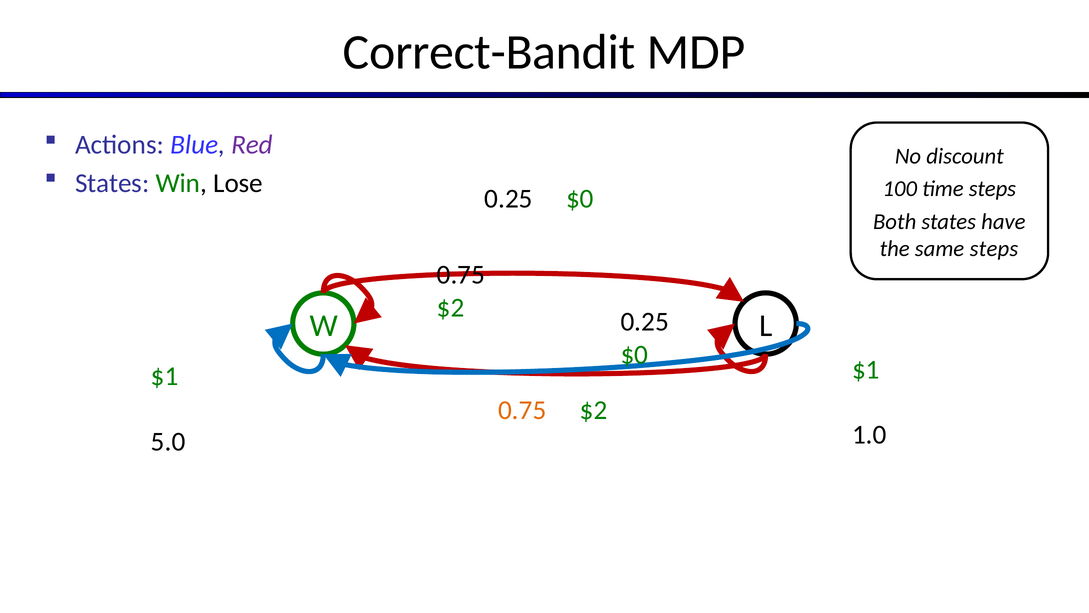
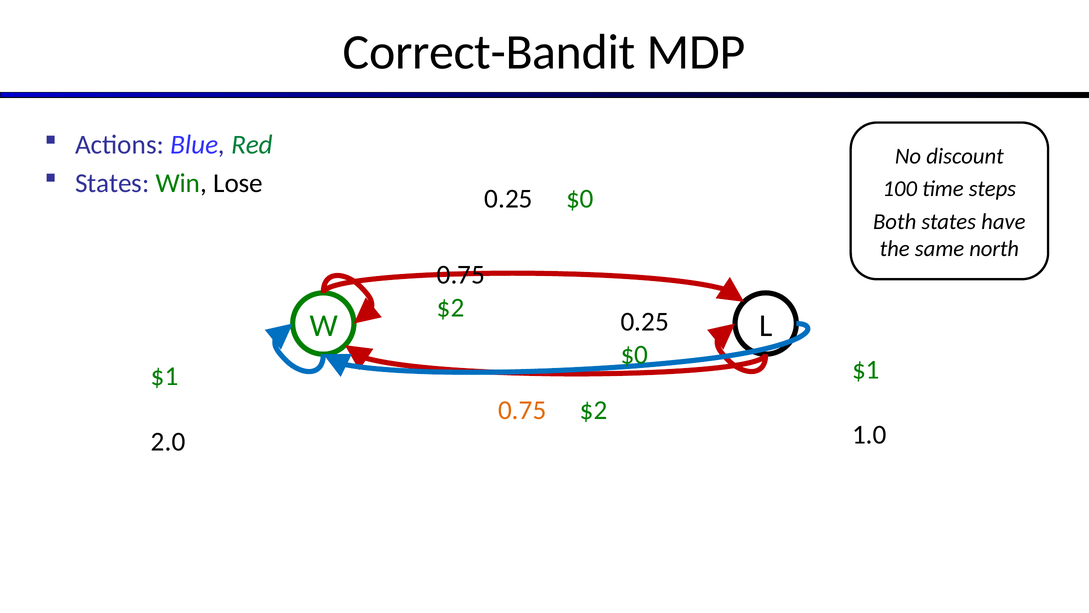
Red colour: purple -> green (252, 145)
same steps: steps -> north (994, 249)
5.0: 5.0 -> 2.0 (168, 442)
